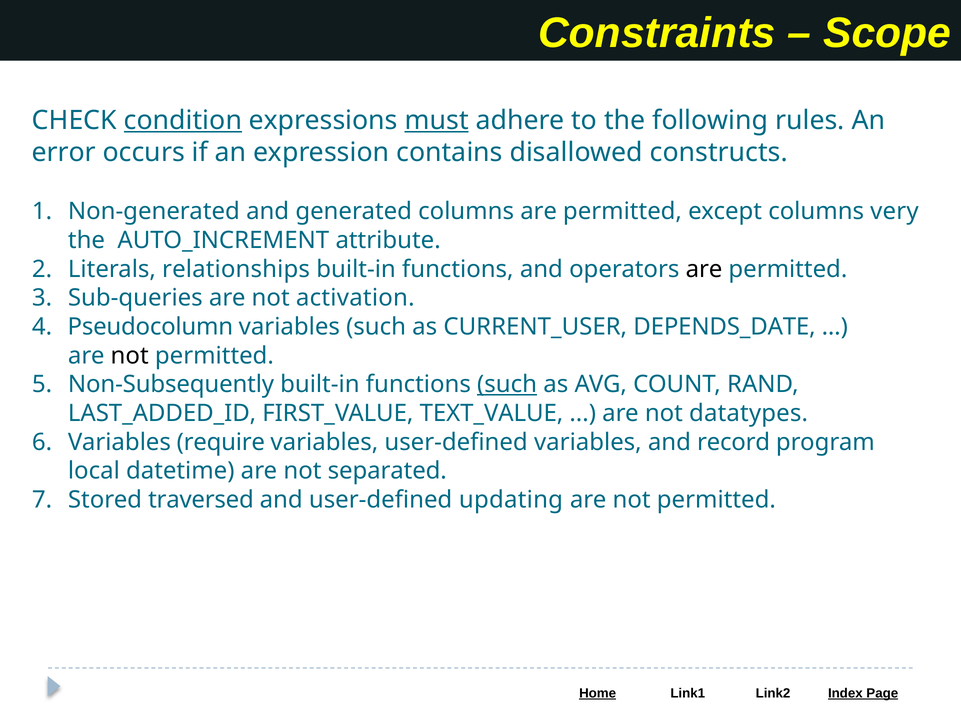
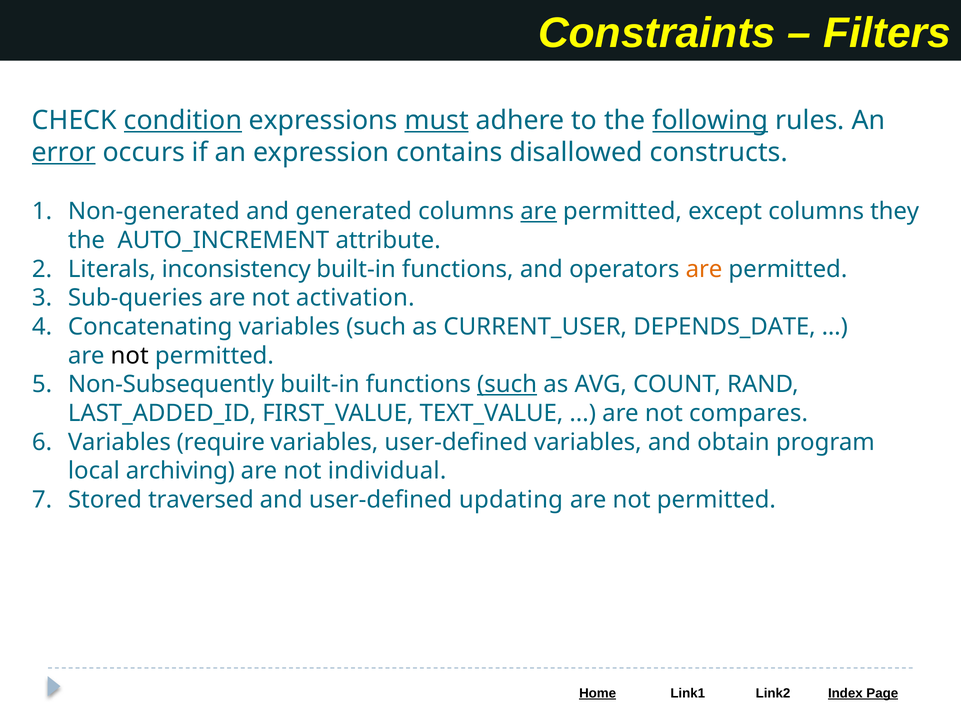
Scope: Scope -> Filters (887, 33)
following underline: none -> present (710, 120)
error underline: none -> present (64, 152)
are underline: none -> present (539, 211)
very: very -> they (895, 211)
relationships: relationships -> inconsistency (236, 269)
are colour: black -> orange (704, 269)
Pseudocolumn: Pseudocolumn -> Concatenating (150, 327)
datatypes: datatypes -> compares (749, 413)
record: record -> obtain (733, 442)
datetime: datetime -> archiving (180, 471)
separated: separated -> individual (387, 471)
